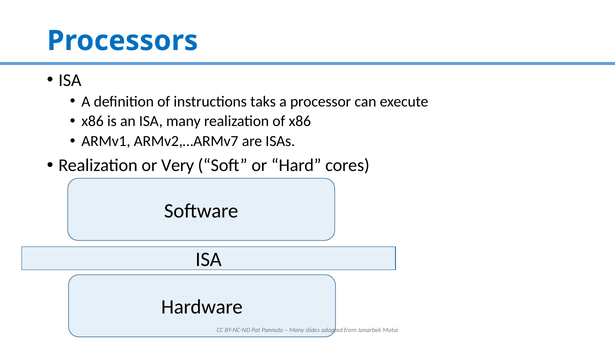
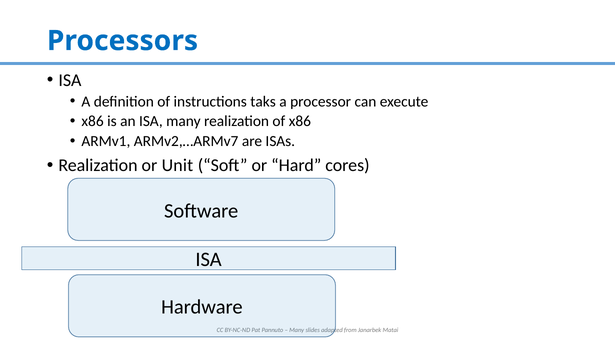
Very: Very -> Unit (177, 165)
